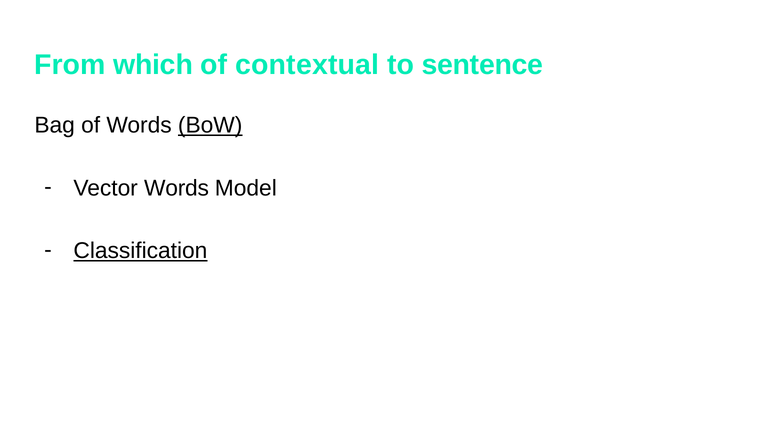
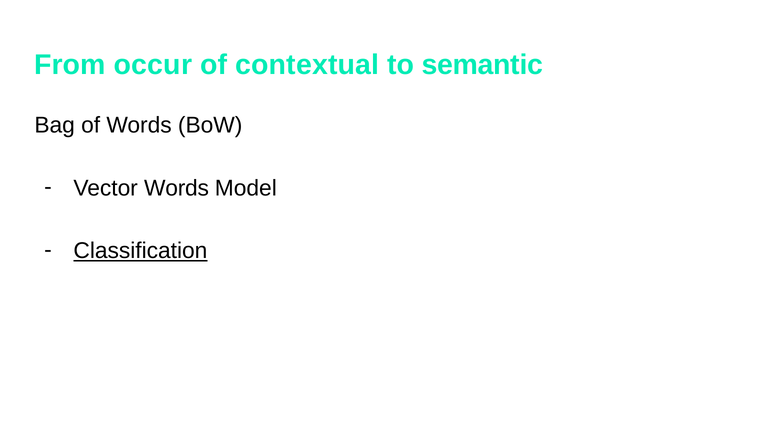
which: which -> occur (153, 65)
sentence: sentence -> semantic (482, 65)
BoW underline: present -> none (210, 126)
